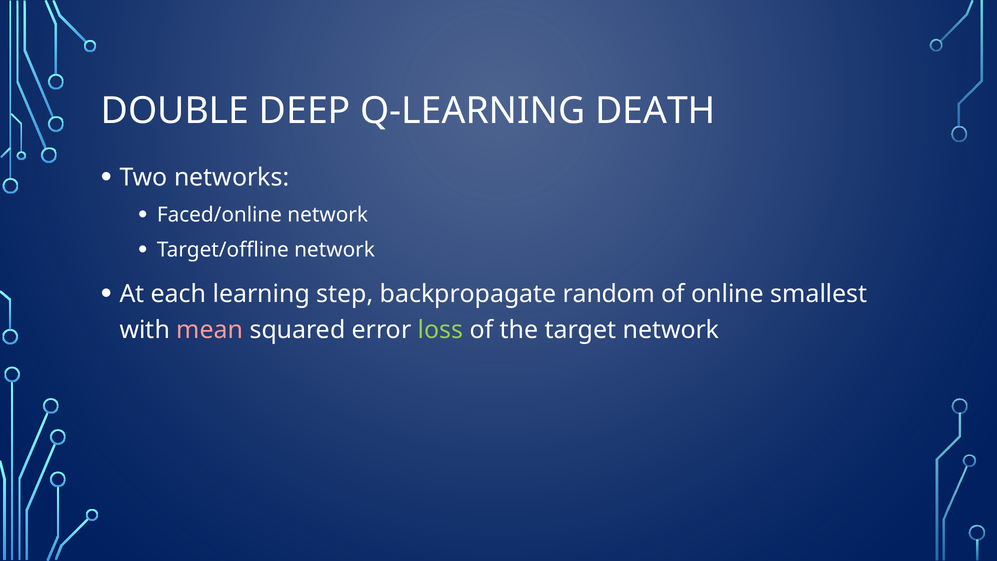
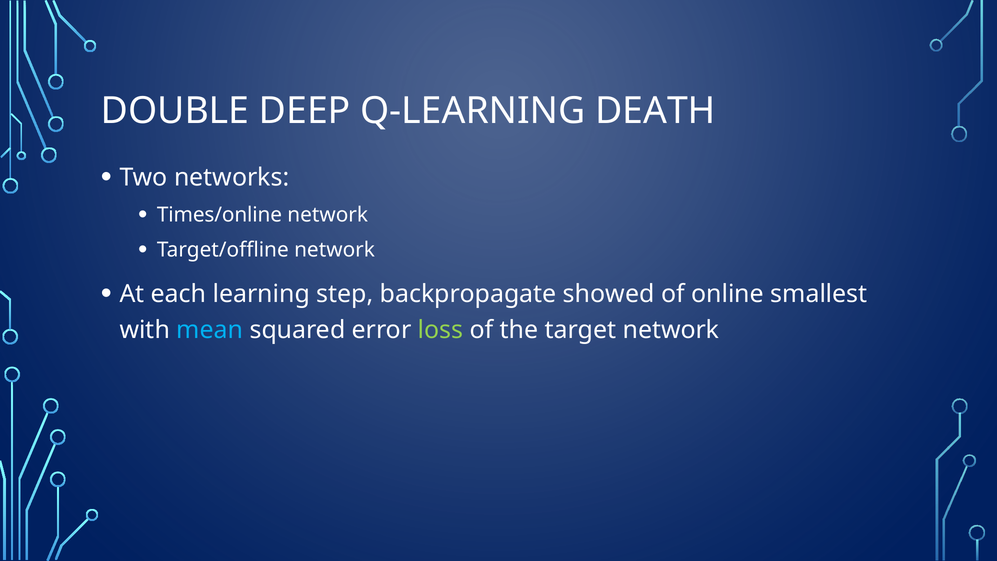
Faced/online: Faced/online -> Times/online (219, 215)
random: random -> showed (609, 294)
mean colour: pink -> light blue (210, 330)
